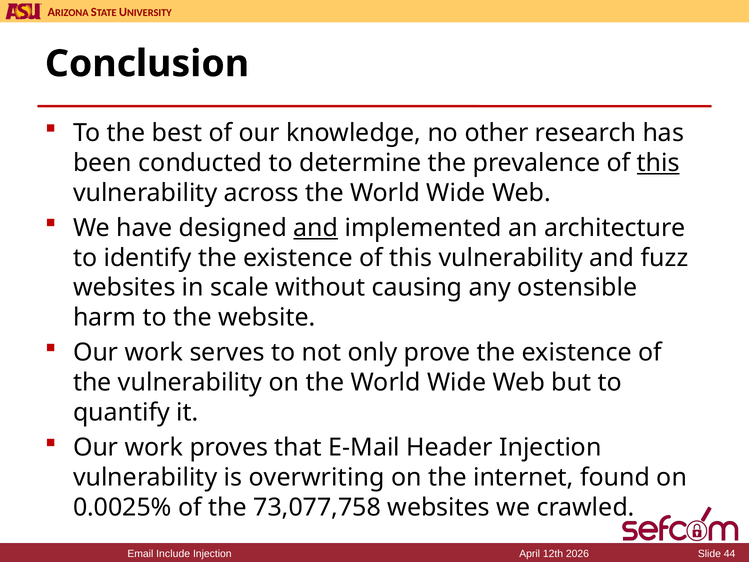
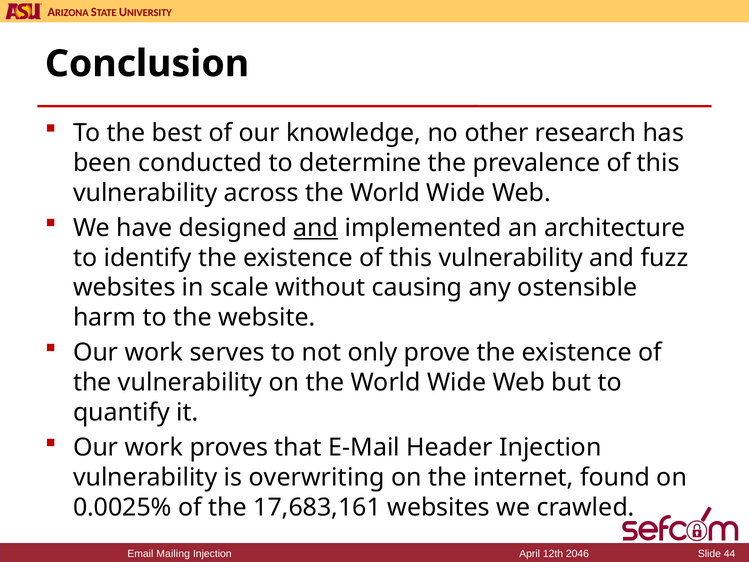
this underline: present -> none (658, 163)
73,077,758: 73,077,758 -> 17,683,161 (317, 507)
Include: Include -> Mailing (173, 554)
2026: 2026 -> 2046 (577, 554)
